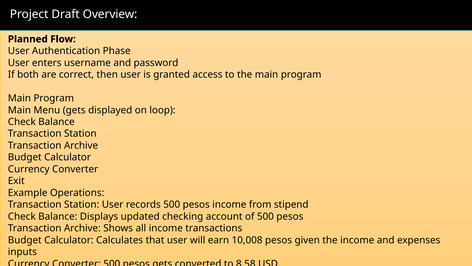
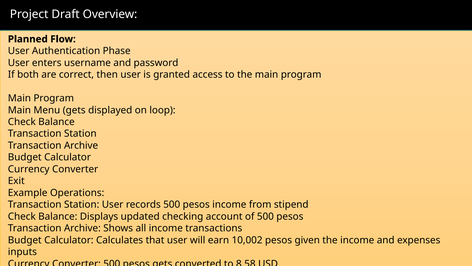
10,008: 10,008 -> 10,002 (247, 240)
